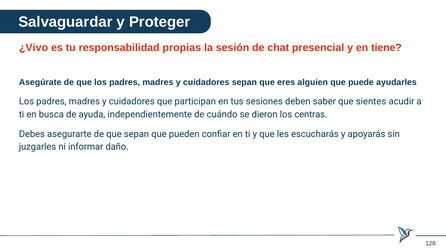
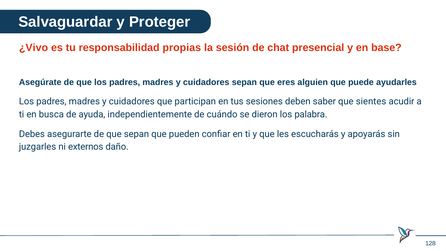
tiene: tiene -> base (386, 48)
centras: centras -> palabra (311, 114)
informar: informar -> externos (86, 147)
